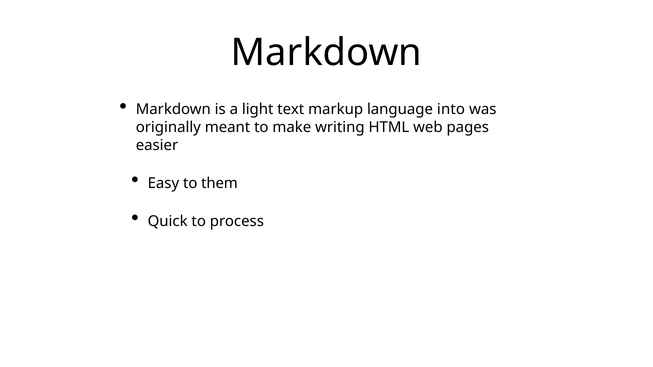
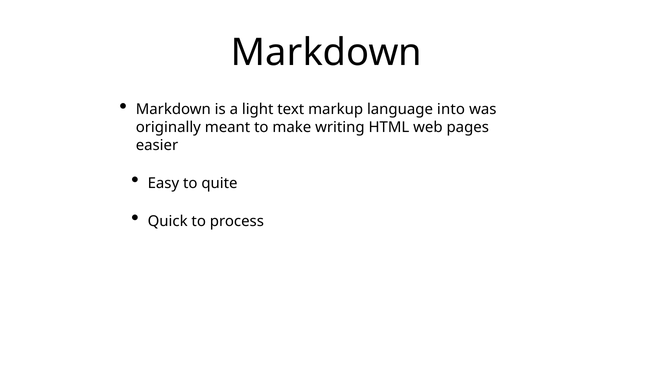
them: them -> quite (219, 183)
